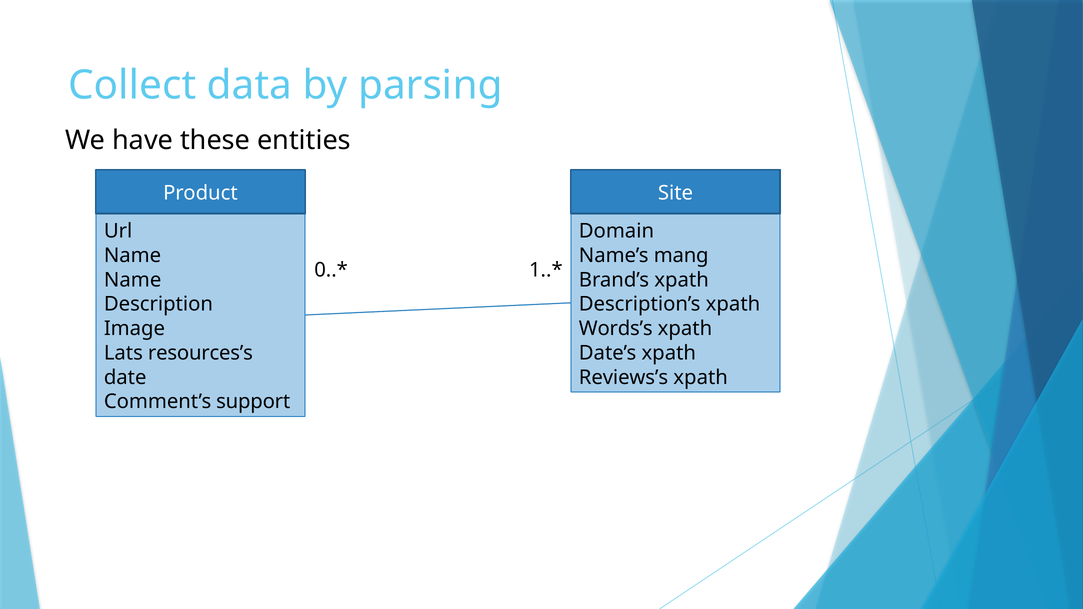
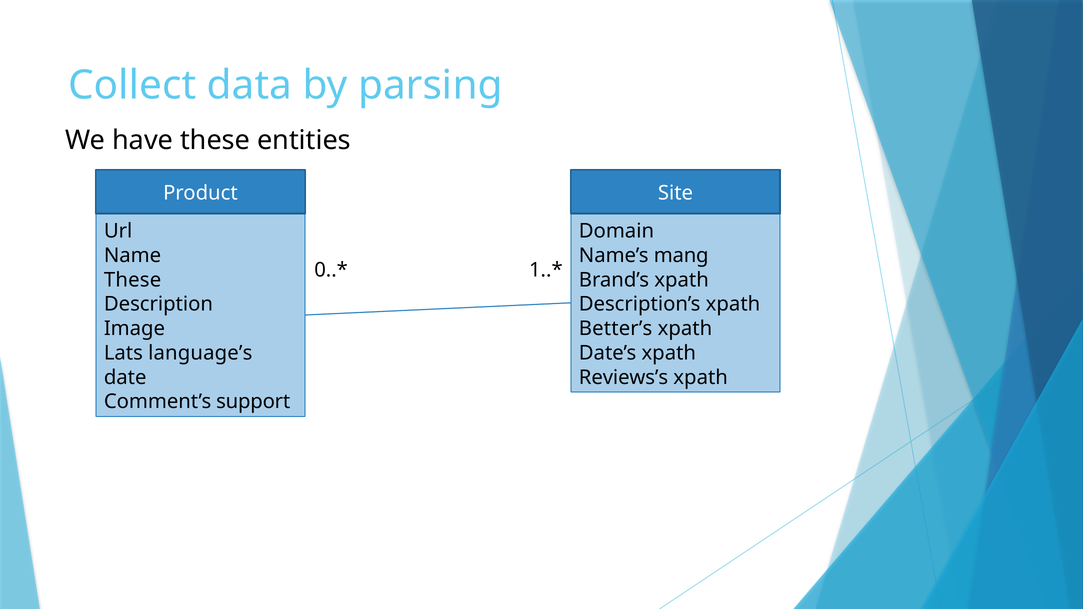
Name: Name -> These (133, 280)
Words’s: Words’s -> Better’s (616, 329)
resources’s: resources’s -> language’s (200, 353)
